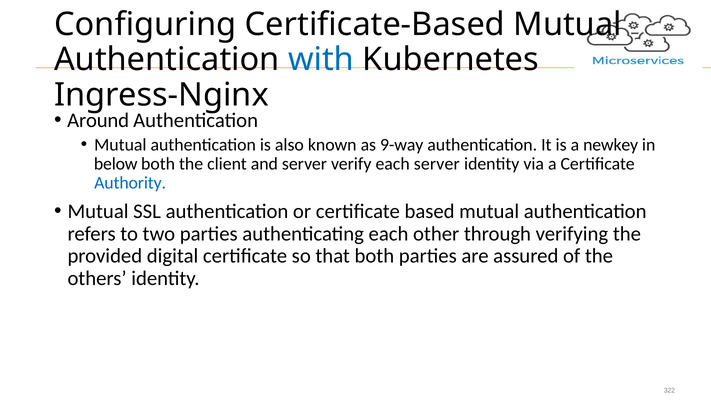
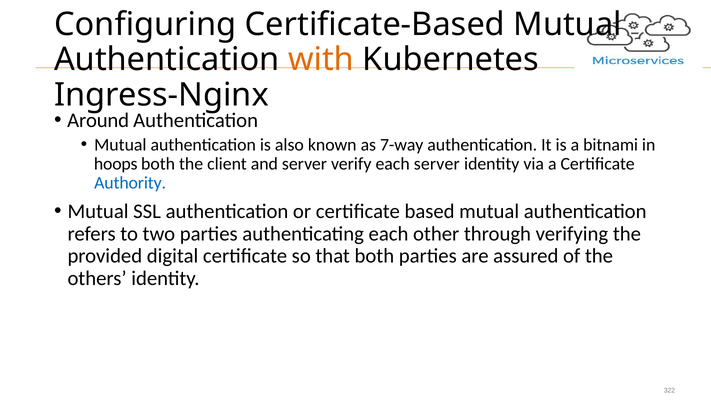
with colour: blue -> orange (321, 60)
9-way: 9-way -> 7-way (402, 145)
newkey: newkey -> bitnami (611, 145)
below: below -> hoops (116, 164)
